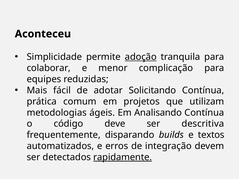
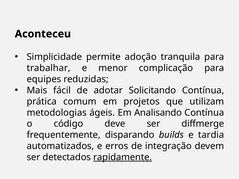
adoção underline: present -> none (141, 57)
colaborar: colaborar -> trabalhar (49, 68)
descritiva: descritiva -> diffmerge (203, 124)
textos: textos -> tardia (211, 135)
